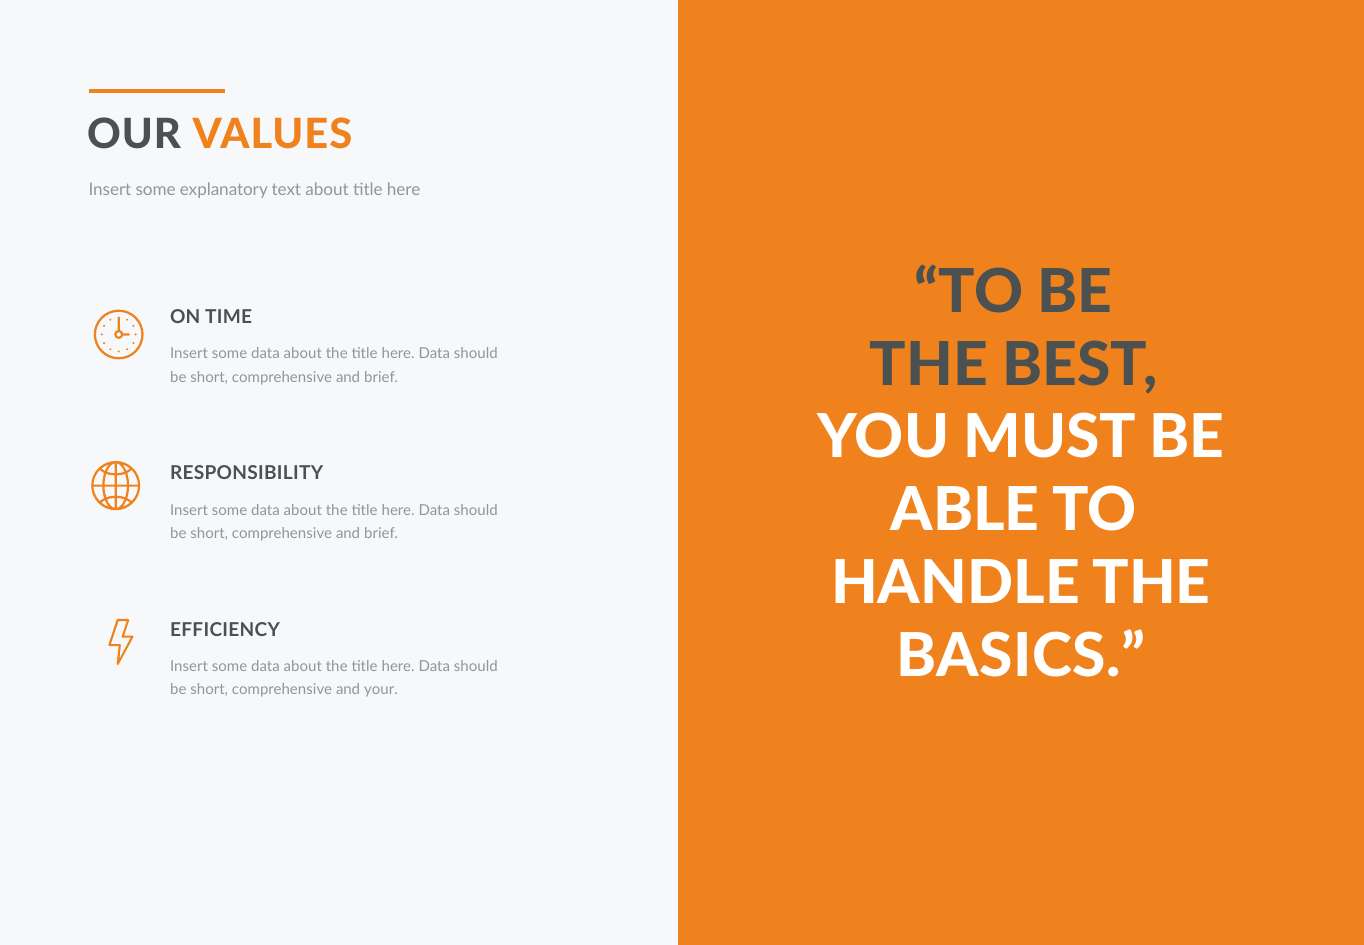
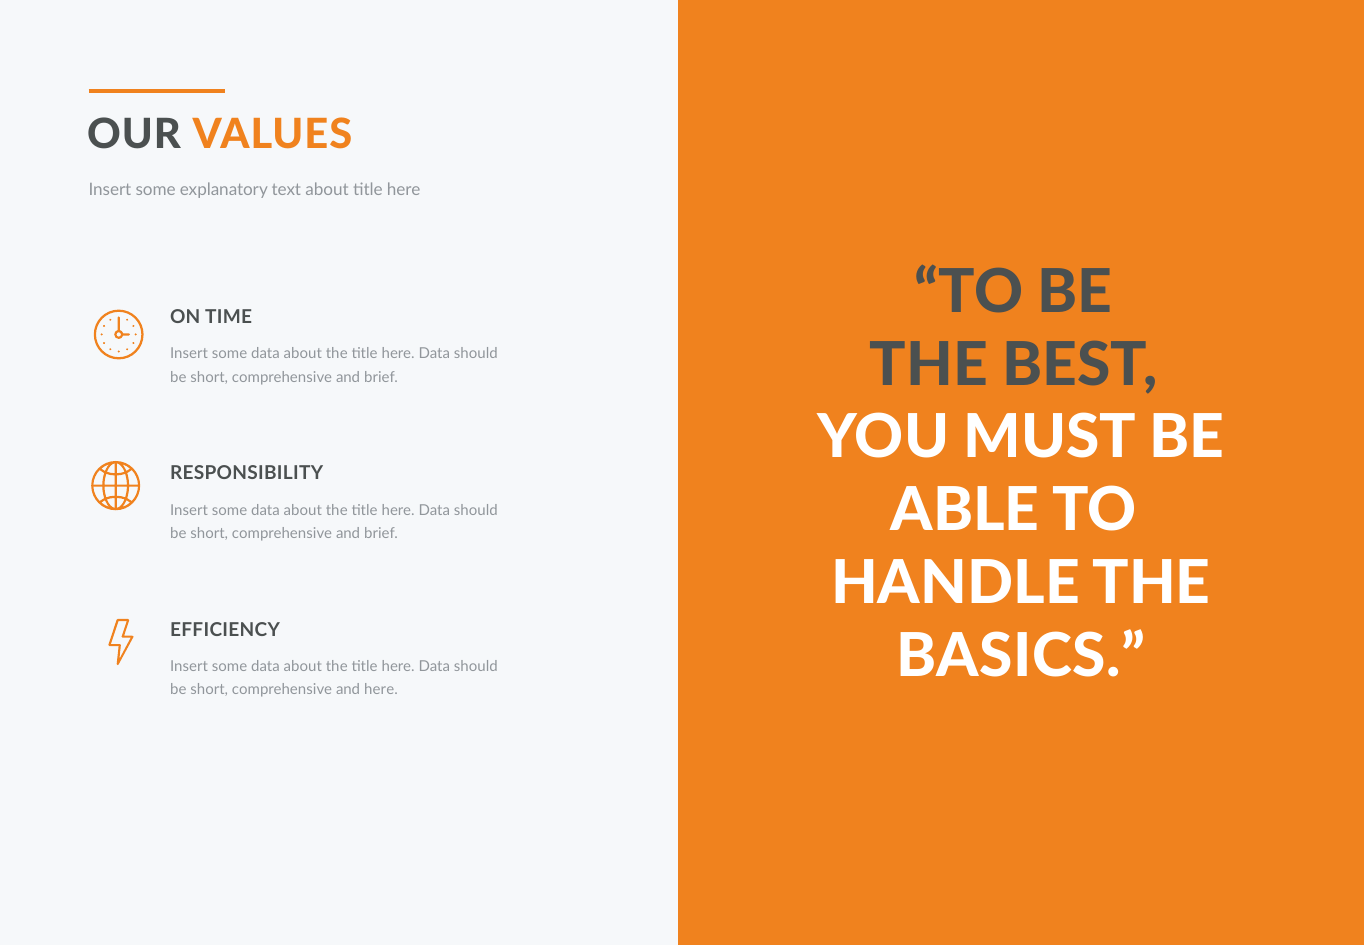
and your: your -> here (381, 689)
